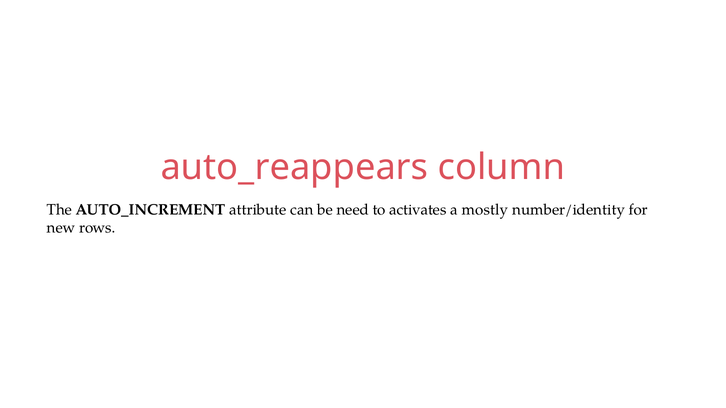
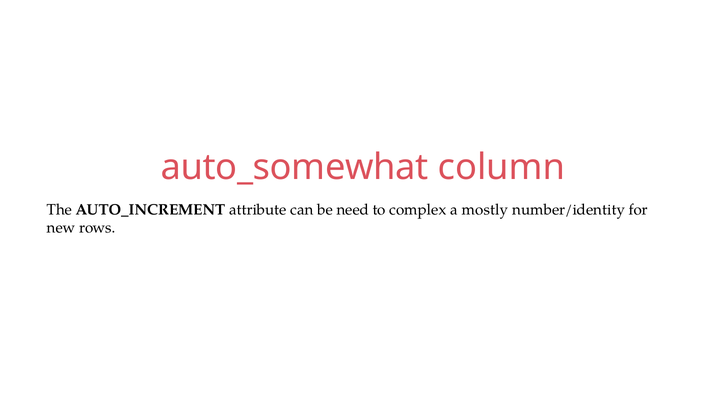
auto_reappears: auto_reappears -> auto_somewhat (295, 168)
activates: activates -> complex (418, 210)
